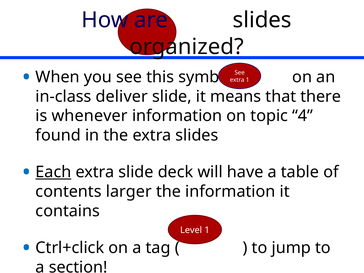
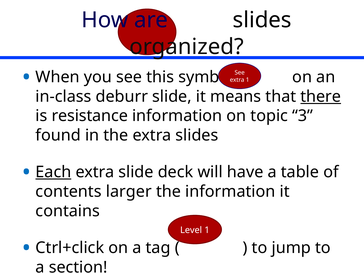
deliver: deliver -> deburr (122, 96)
there underline: none -> present (321, 96)
whenever: whenever -> resistance (90, 116)
4: 4 -> 3 (303, 116)
